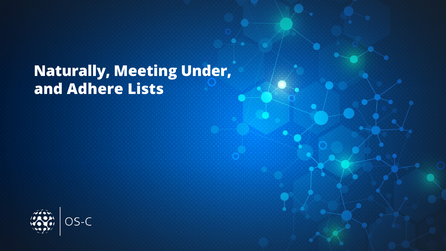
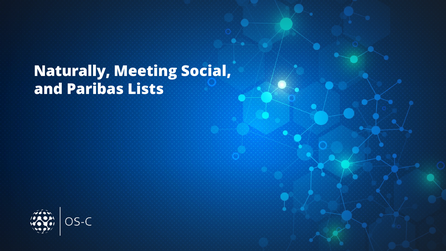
Under: Under -> Social (206, 71)
Adhere: Adhere -> Paribas (95, 89)
